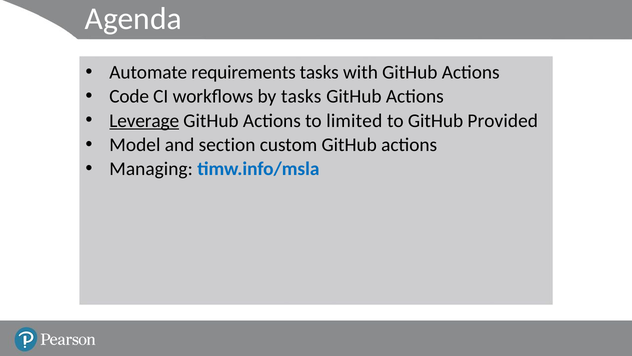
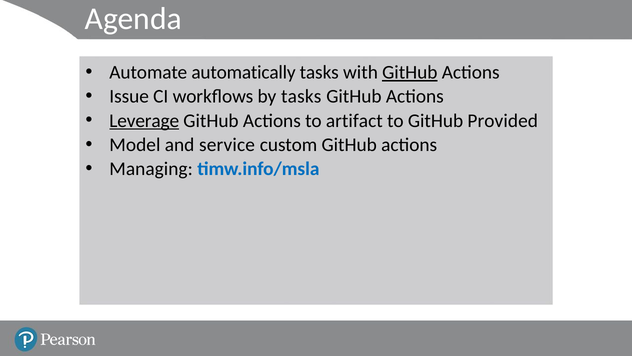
requirements: requirements -> automatically (244, 72)
GitHub underline: none -> present (410, 72)
Code: Code -> Issue (129, 96)
limited: limited -> artifact (354, 120)
section: section -> service (227, 145)
